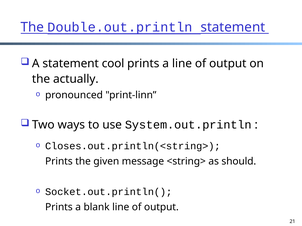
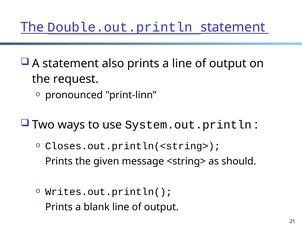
cool: cool -> also (113, 64)
actually: actually -> request (76, 79)
Socket.out.println(: Socket.out.println( -> Writes.out.println( (109, 192)
